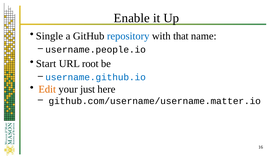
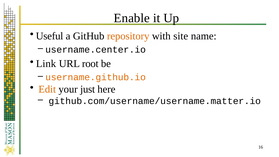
Single: Single -> Useful (50, 36)
repository colour: blue -> orange (128, 36)
that: that -> site (181, 36)
username.people.io: username.people.io -> username.center.io (96, 50)
Start: Start -> Link (46, 64)
username.github.io colour: blue -> orange (96, 77)
